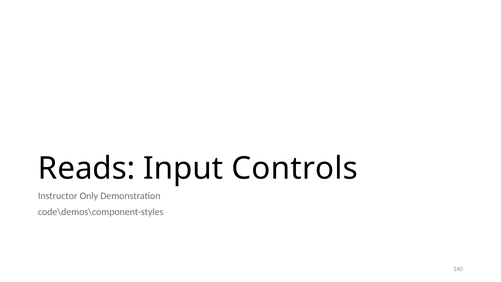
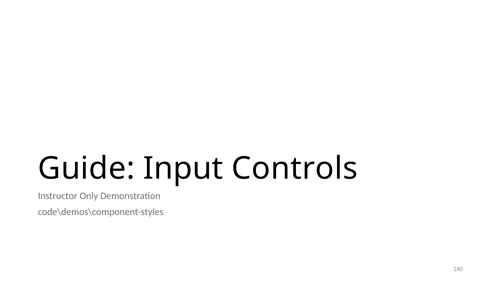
Reads: Reads -> Guide (86, 168)
